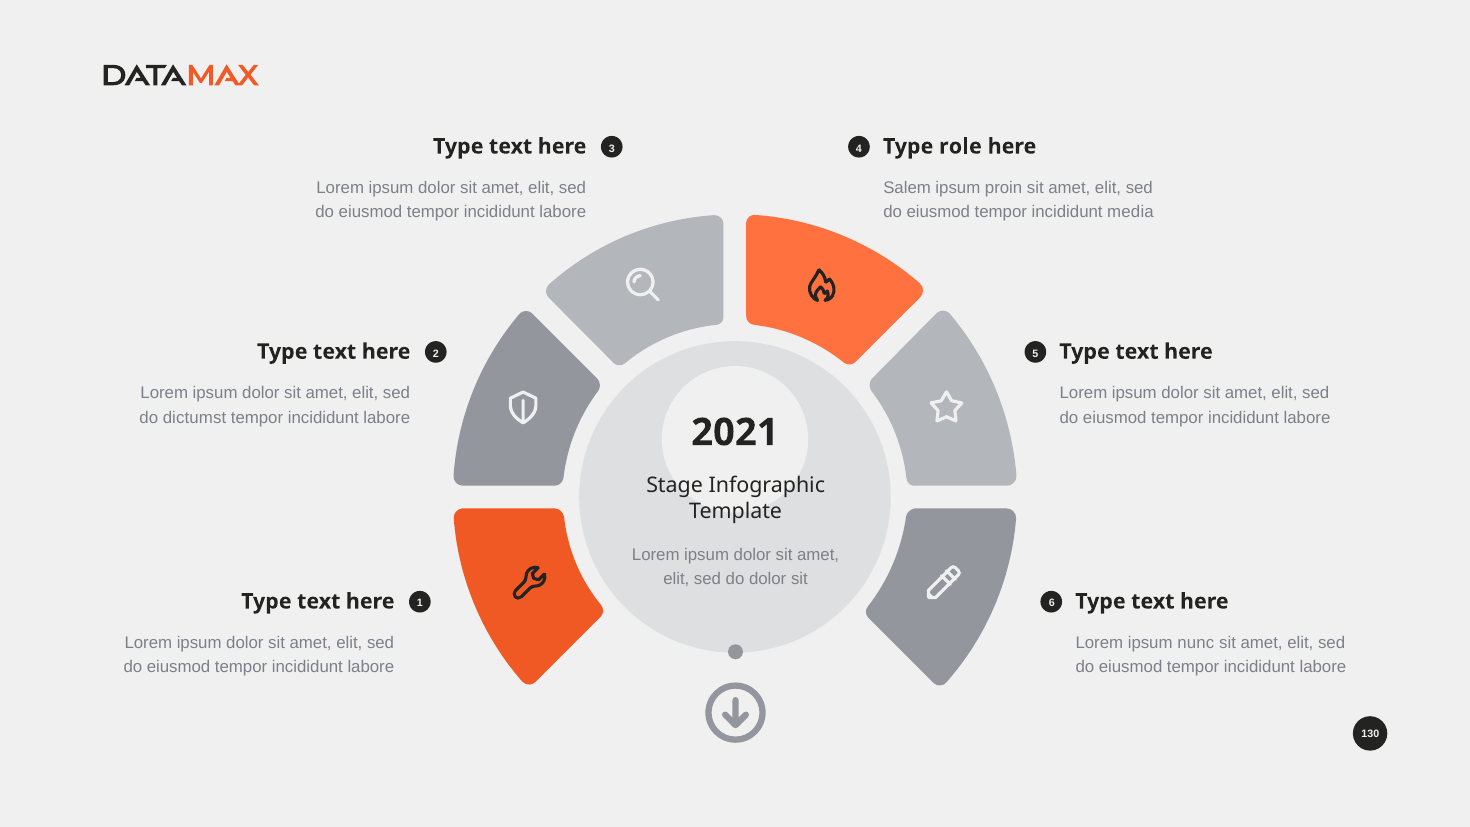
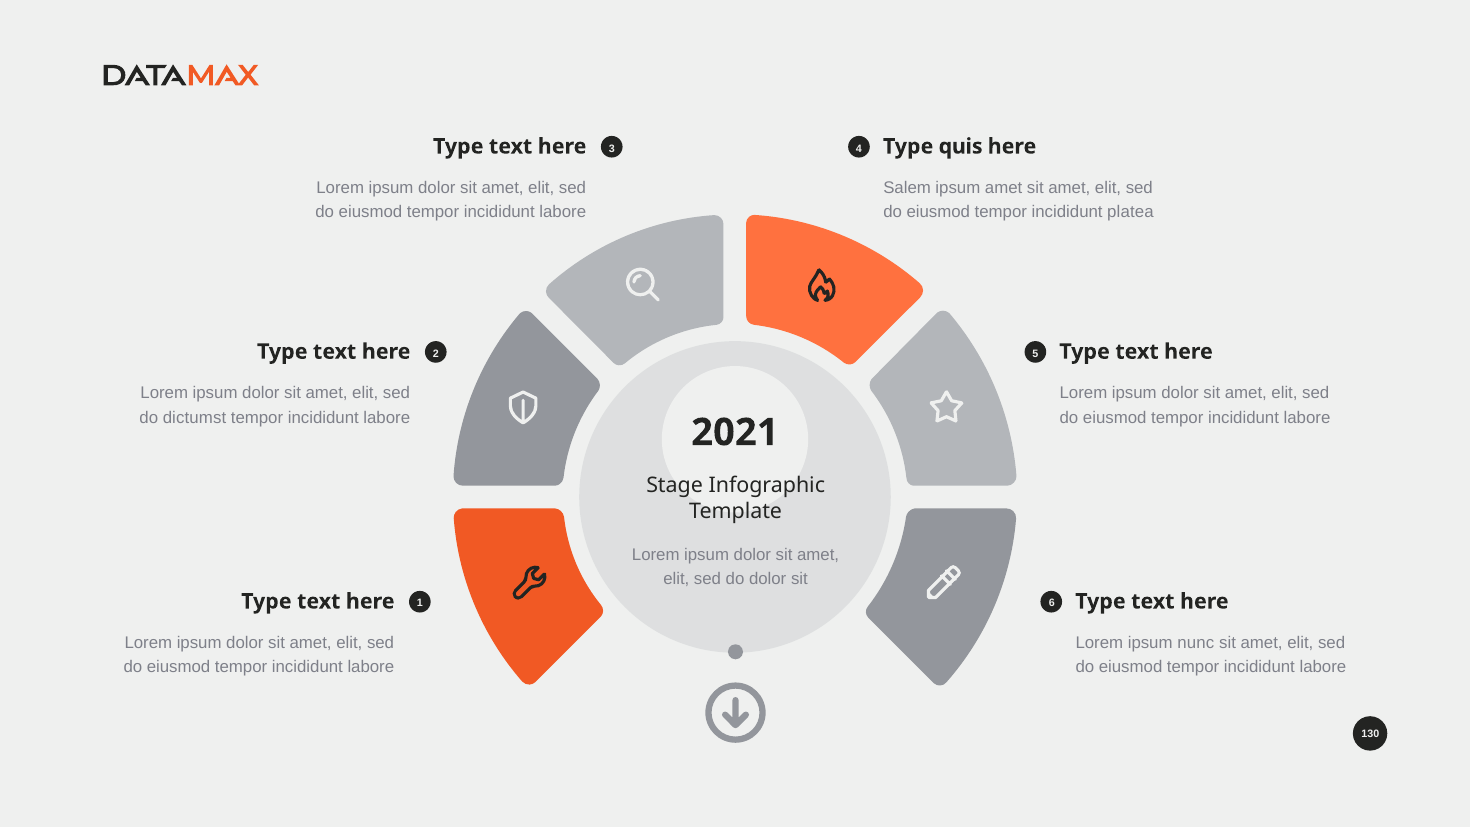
role: role -> quis (961, 146)
ipsum proin: proin -> amet (1004, 188)
media: media -> platea (1131, 212)
